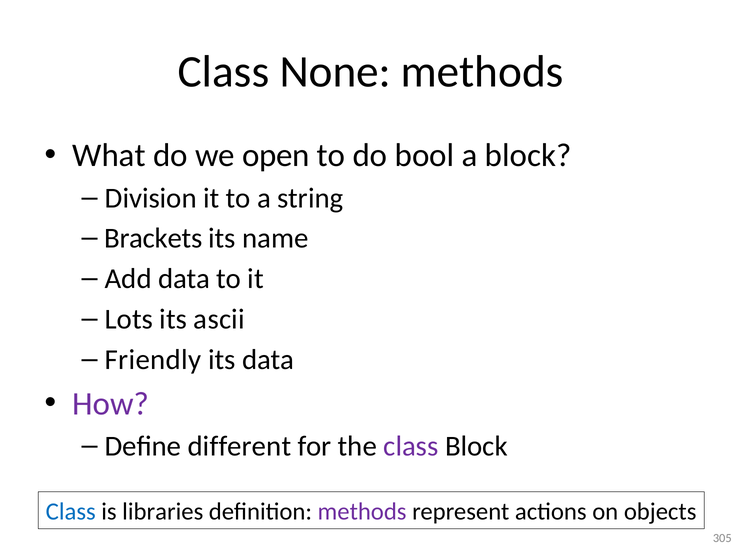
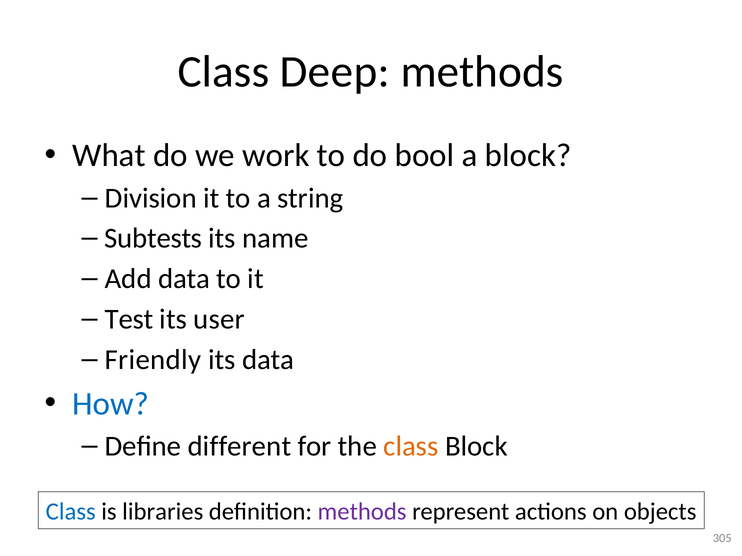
None: None -> Deep (335, 72)
open: open -> work (276, 156)
Brackets: Brackets -> Subtests (153, 239)
Lots: Lots -> Test (129, 320)
ascii: ascii -> user (219, 320)
How colour: purple -> blue (111, 404)
class colour: purple -> orange (411, 447)
